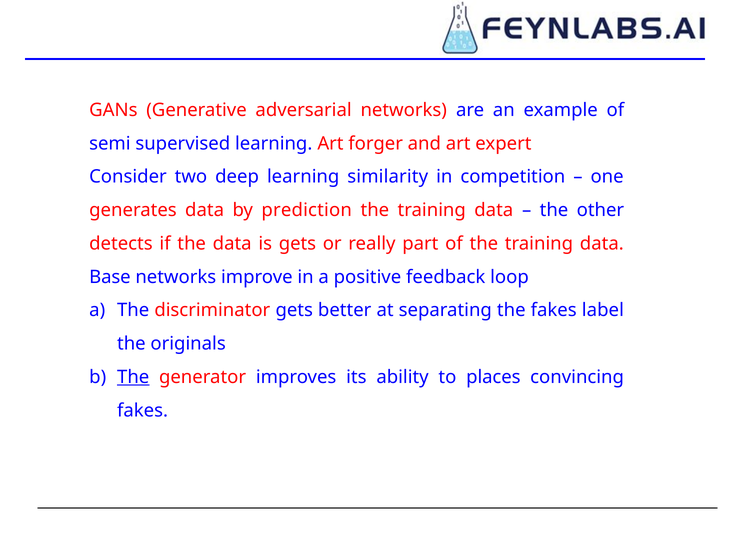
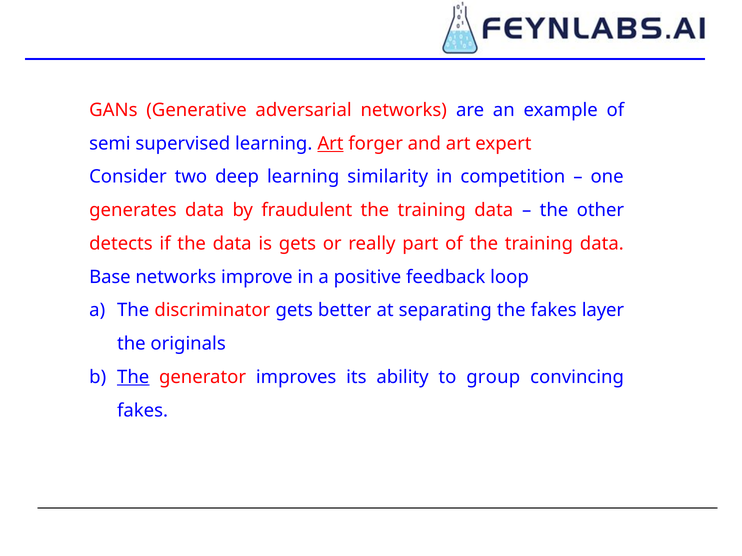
Art underline: none -> present (330, 144)
prediction: prediction -> fraudulent (307, 210)
label: label -> layer (603, 311)
places: places -> group (493, 377)
